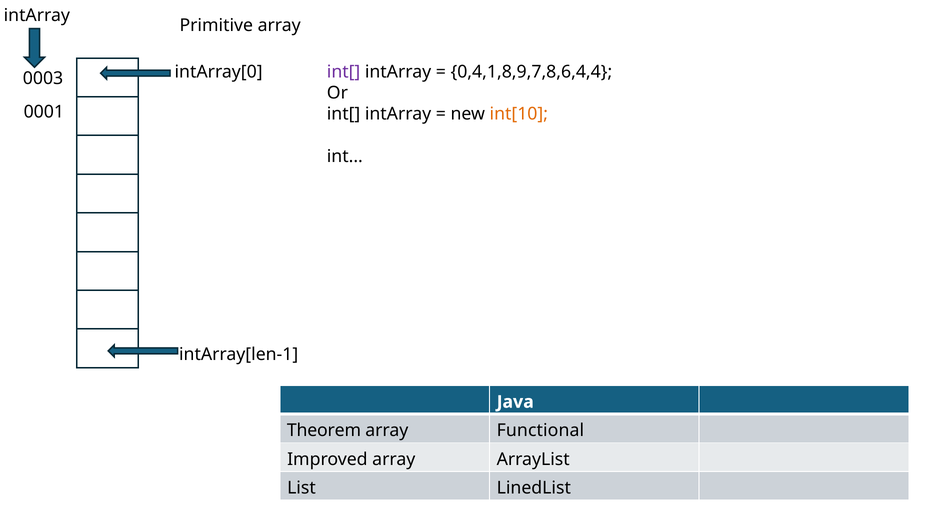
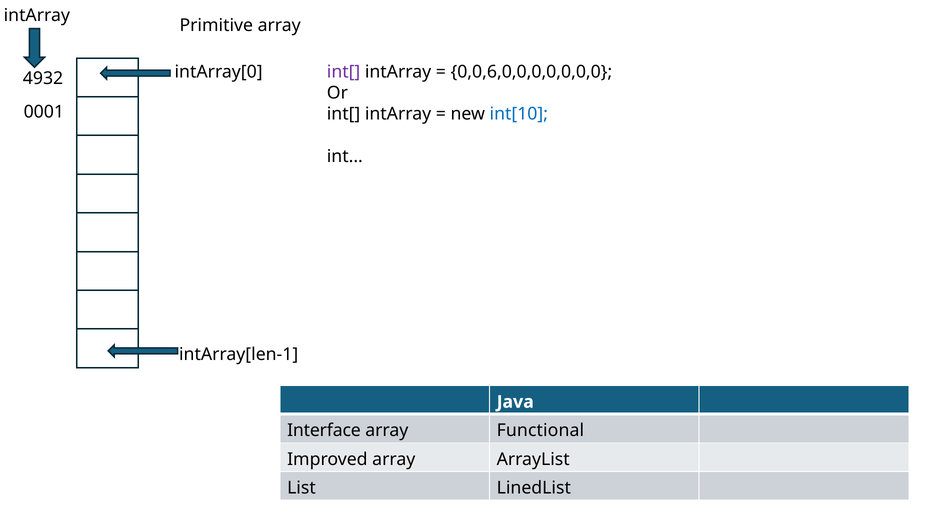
0,4,1,8,9,7,8,6,4,4: 0,4,1,8,9,7,8,6,4,4 -> 0,0,6,0,0,0,0,0,0,0 (531, 72)
0003: 0003 -> 4932 (43, 78)
int[10 colour: orange -> blue (519, 114)
Theorem: Theorem -> Interface (324, 431)
